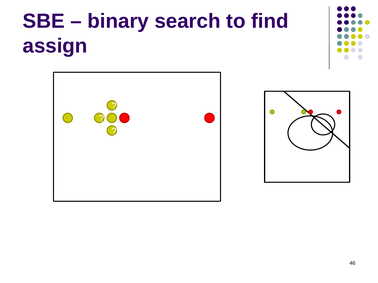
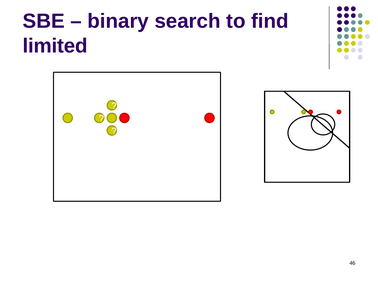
assign: assign -> limited (55, 46)
